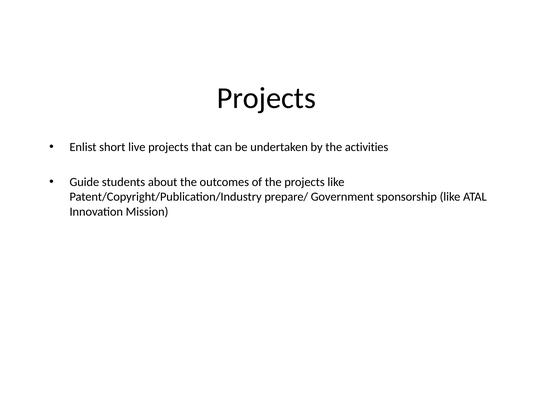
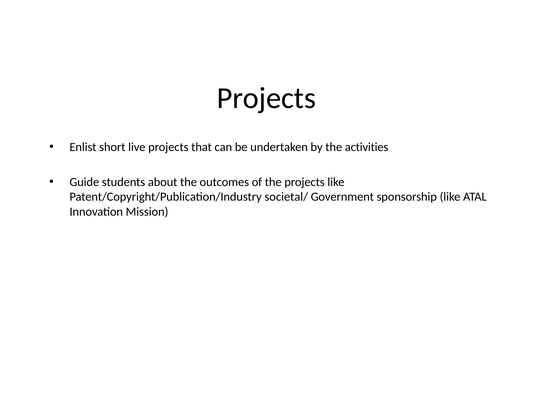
prepare/: prepare/ -> societal/ (286, 197)
